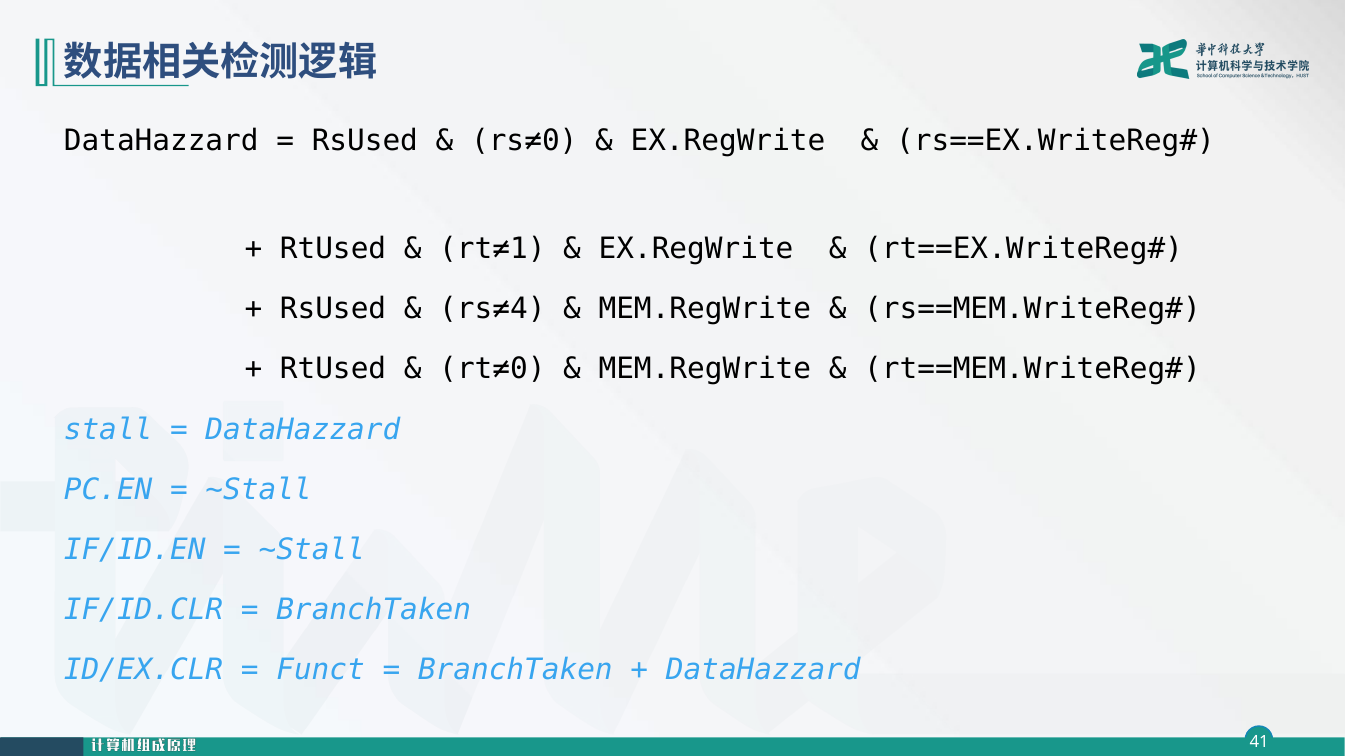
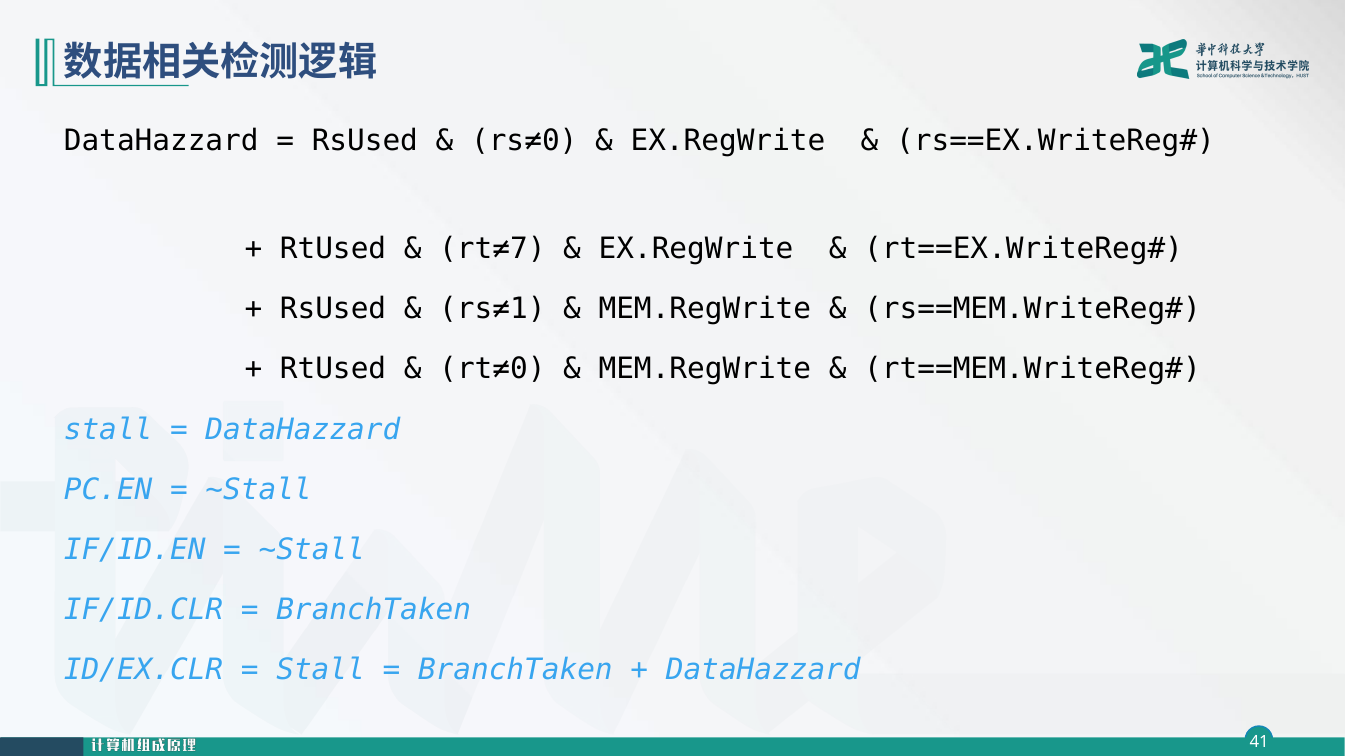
rt≠1: rt≠1 -> rt≠7 (492, 249)
rs≠4: rs≠4 -> rs≠1 (492, 309)
Funct: Funct -> Stall (321, 671)
